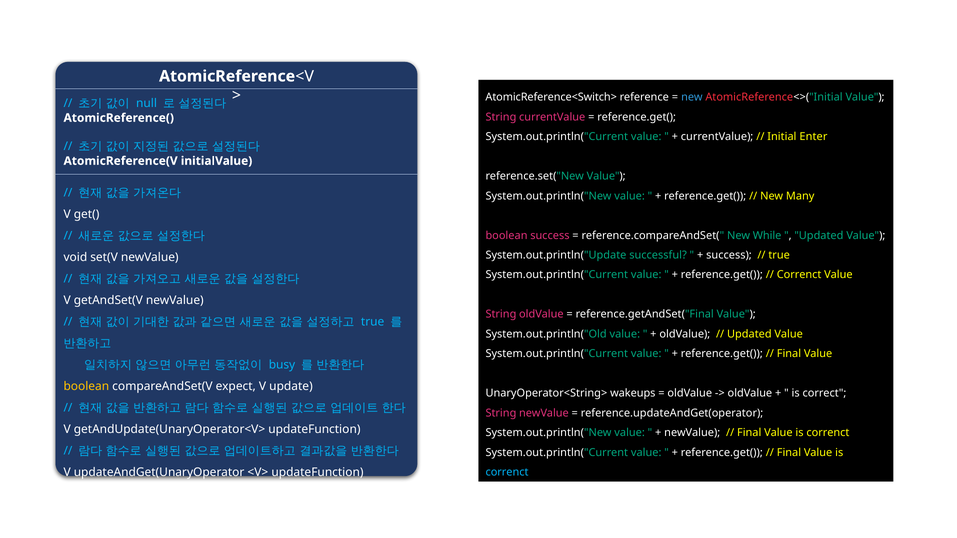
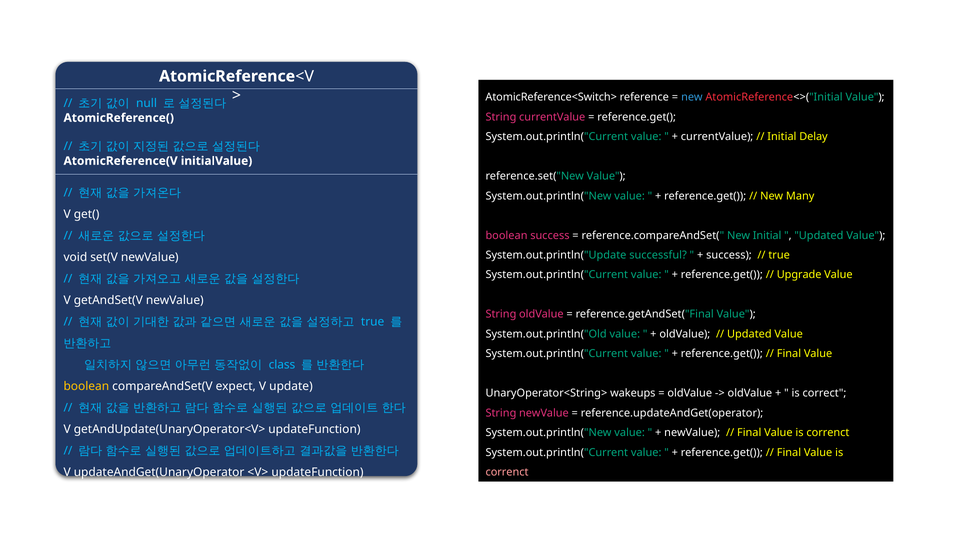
Enter: Enter -> Delay (814, 137)
New While: While -> Initial (767, 236)
Correnct: Correnct -> Upgrade (799, 275)
busy: busy -> class (282, 365)
correnct colour: light blue -> pink (507, 473)
